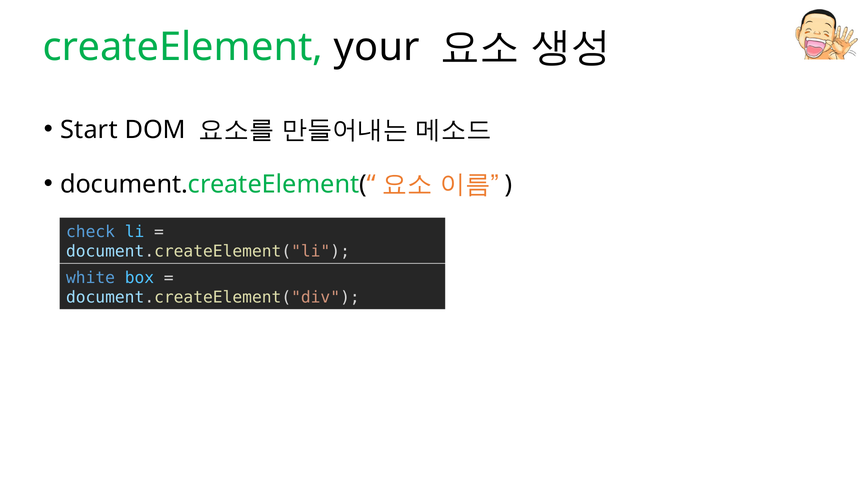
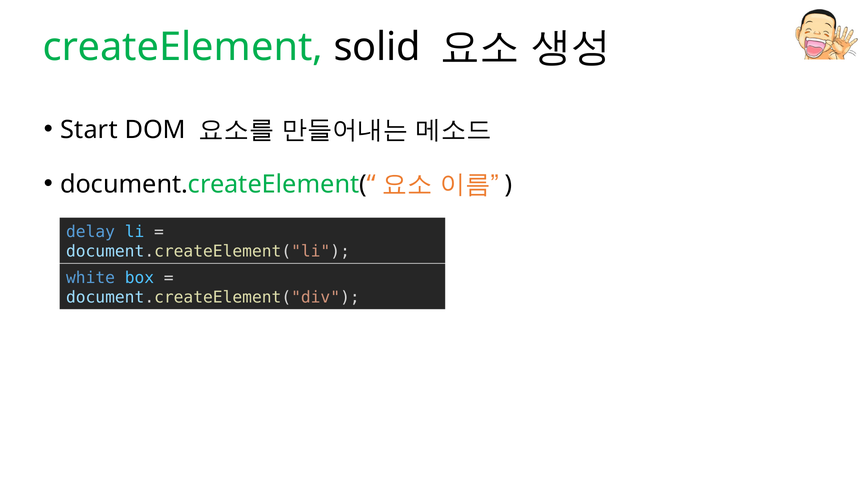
your: your -> solid (377, 47)
check: check -> delay (91, 232)
